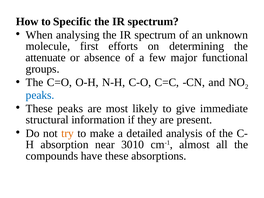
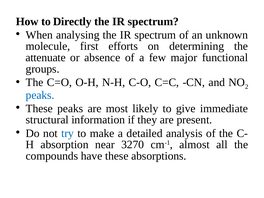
Specific: Specific -> Directly (72, 21)
try colour: orange -> blue (68, 133)
3010: 3010 -> 3270 (133, 145)
